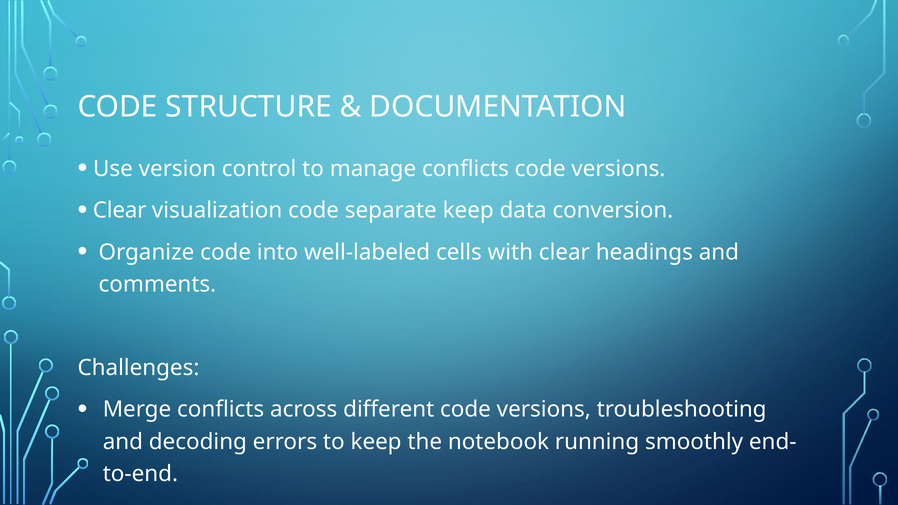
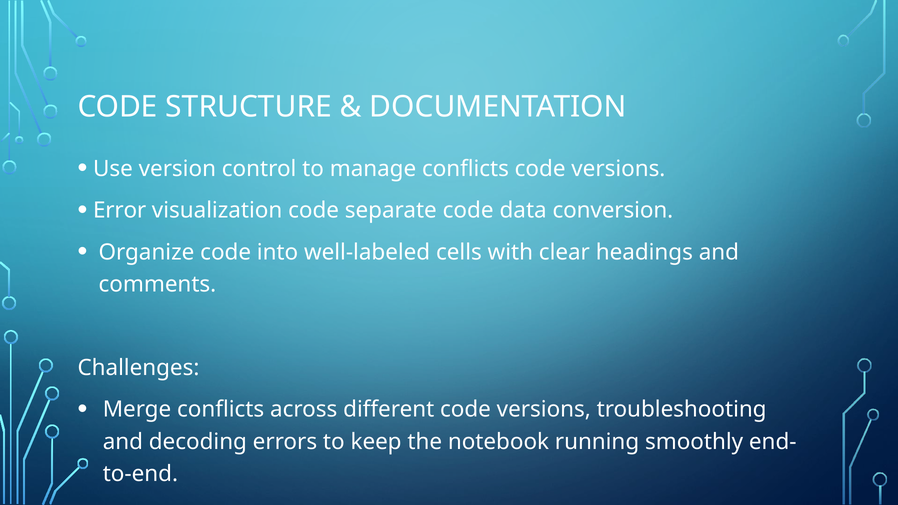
Clear: Clear -> Error (120, 210)
separate keep: keep -> code (468, 210)
